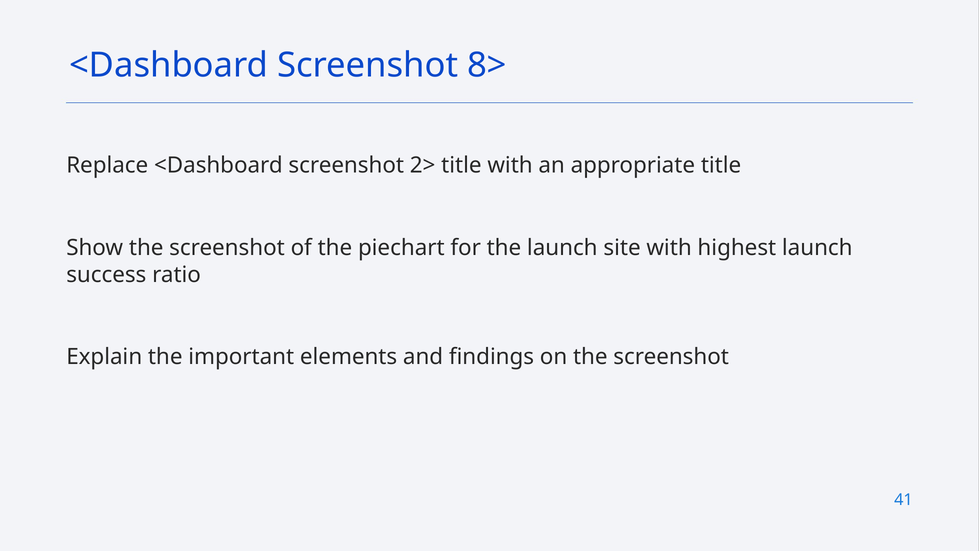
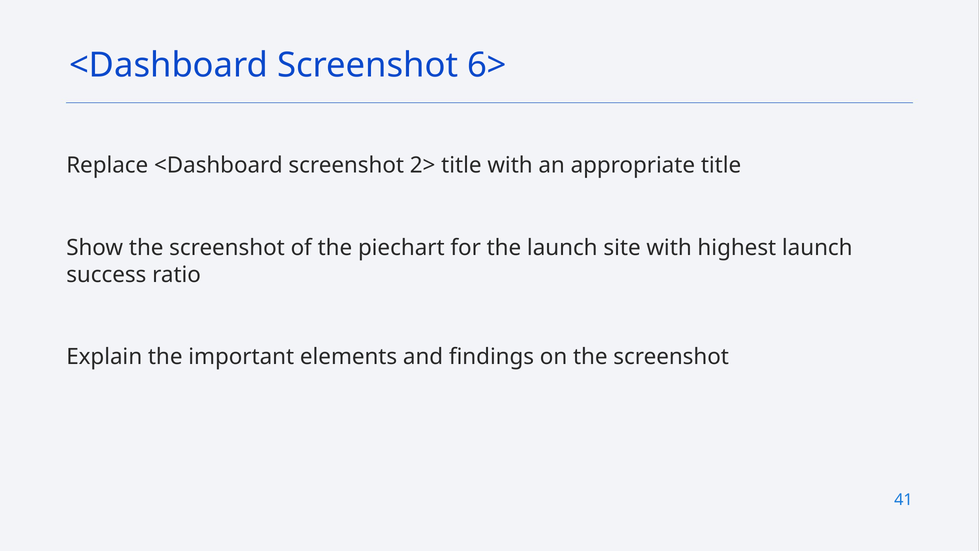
8>: 8> -> 6> (487, 65)
